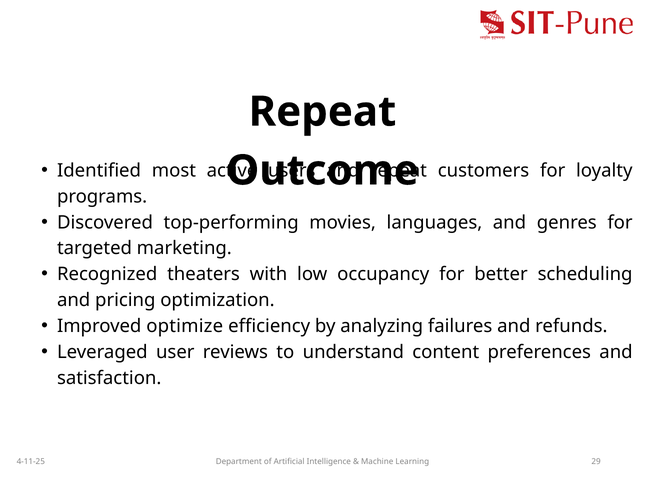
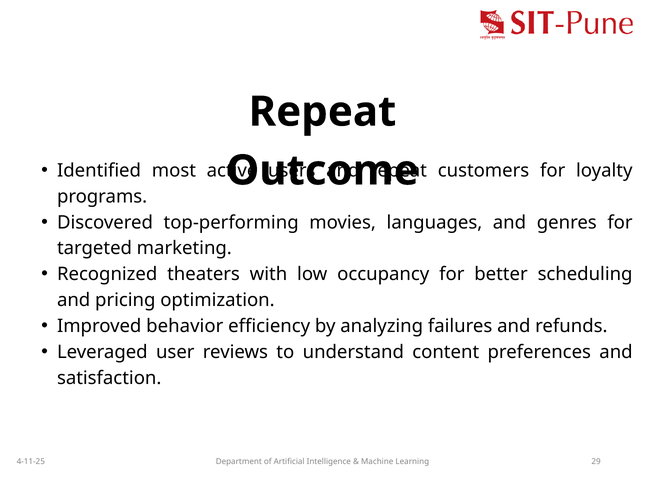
optimize: optimize -> behavior (185, 326)
